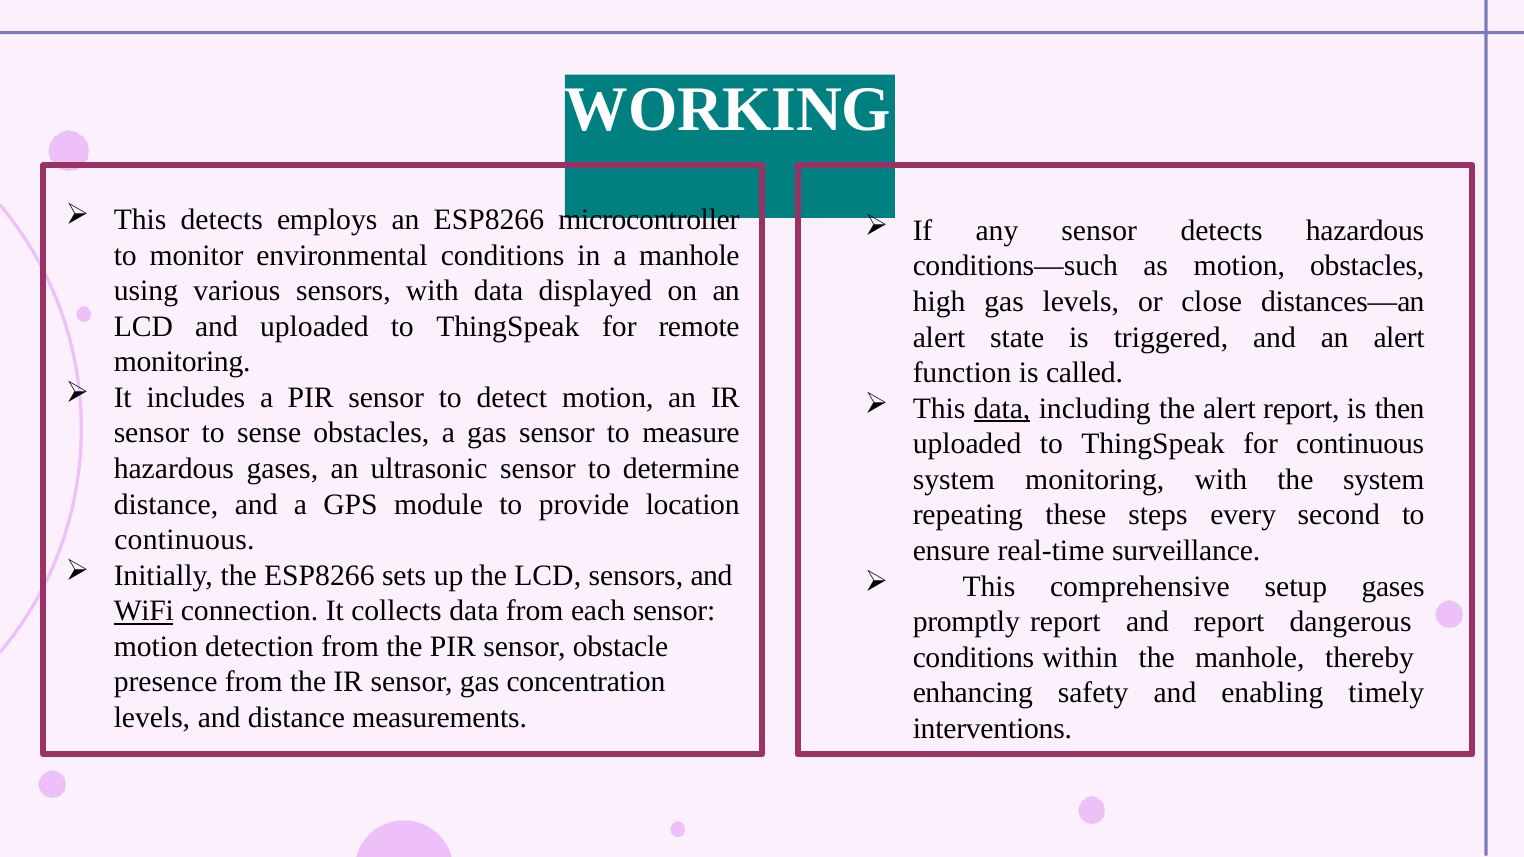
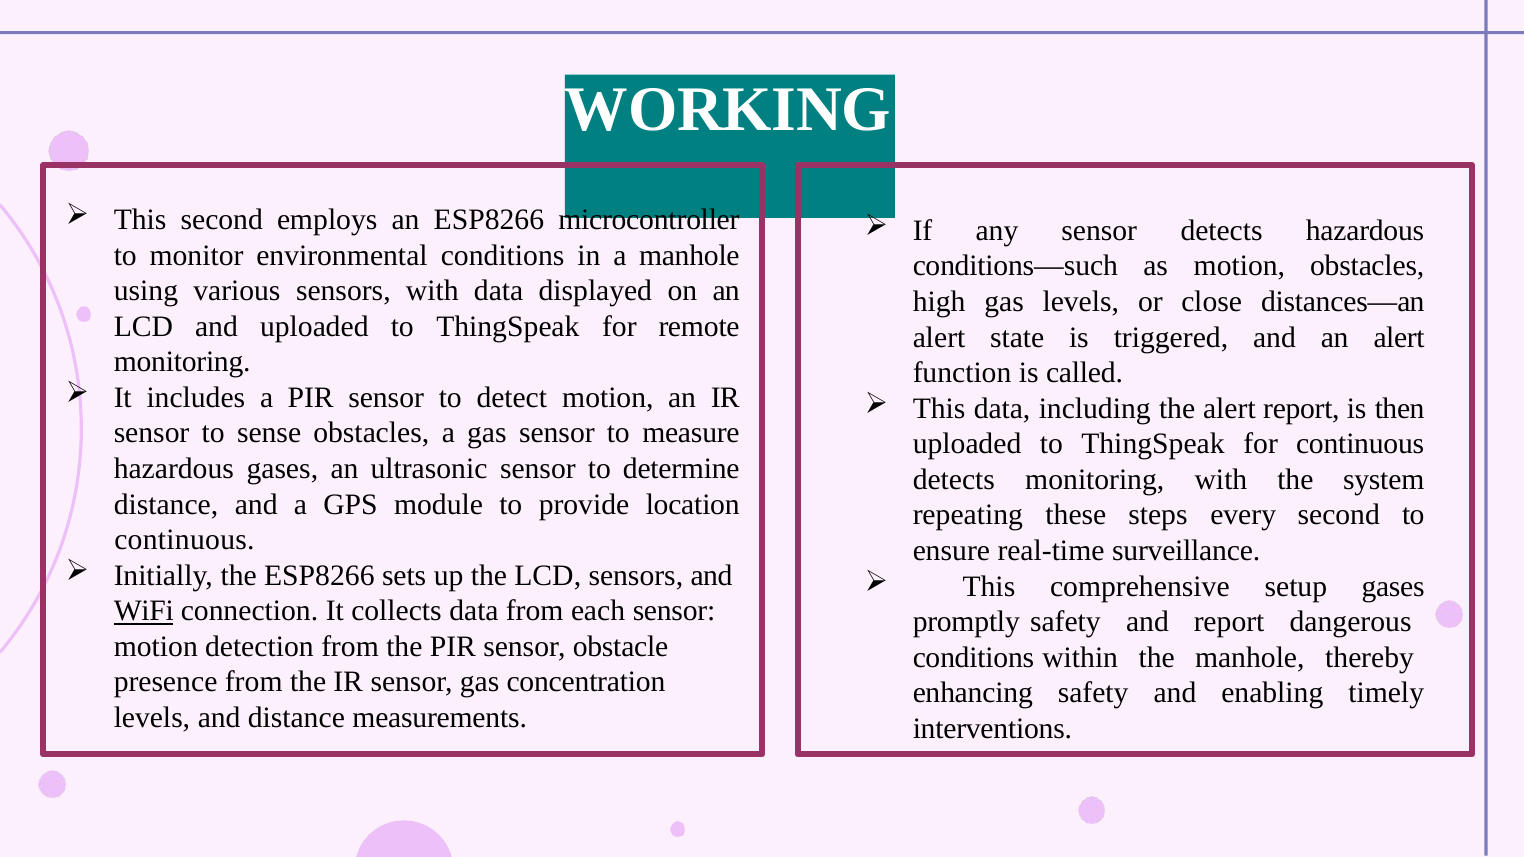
This detects: detects -> second (222, 220)
data underline: present -> none (1002, 409)
system: system -> detects (954, 480)
promptly report: report -> safety (1065, 622)
